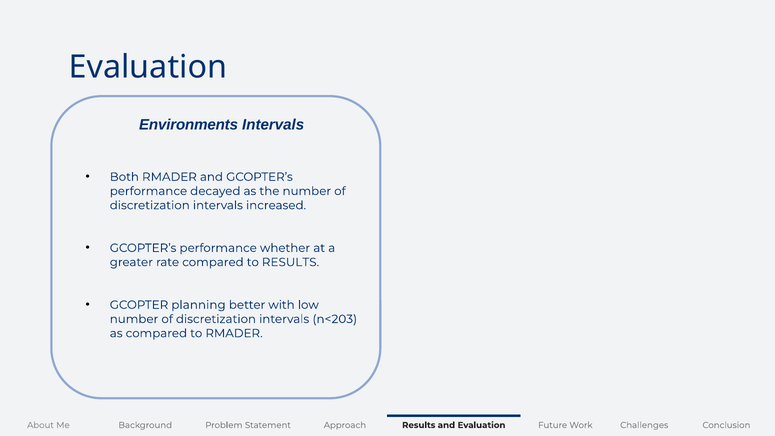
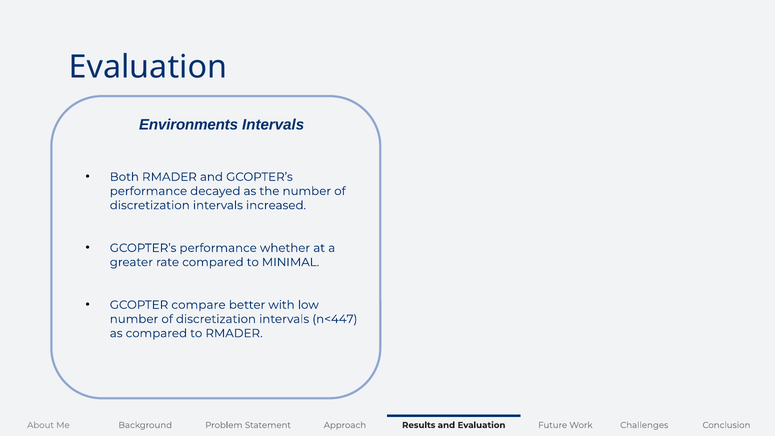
to RESULTS: RESULTS -> MINIMAL (291, 262)
planning: planning -> compare (198, 305)
n<203: n<203 -> n<447 (335, 319)
